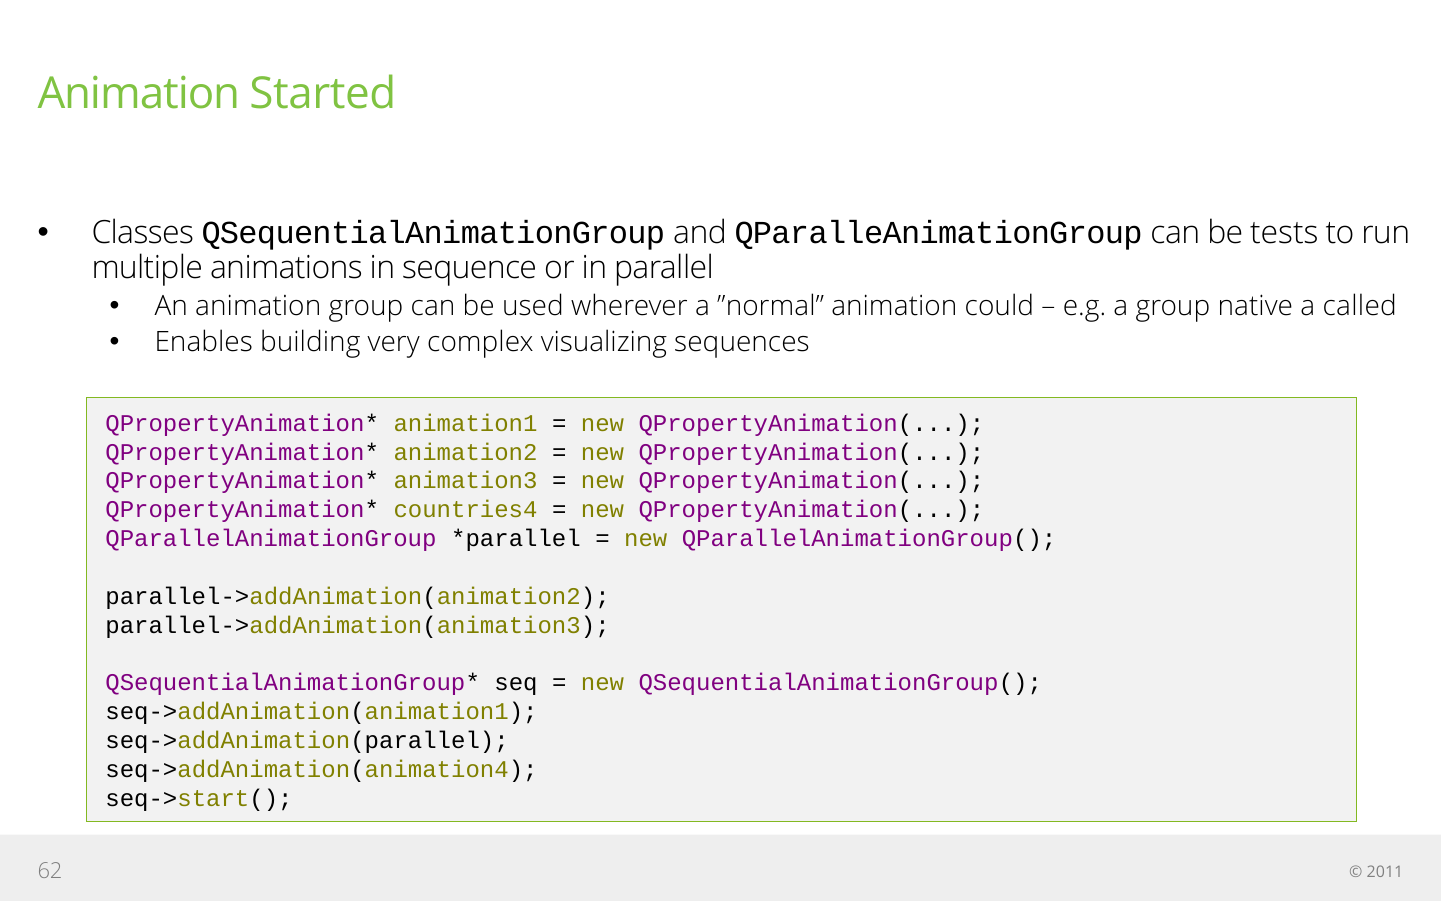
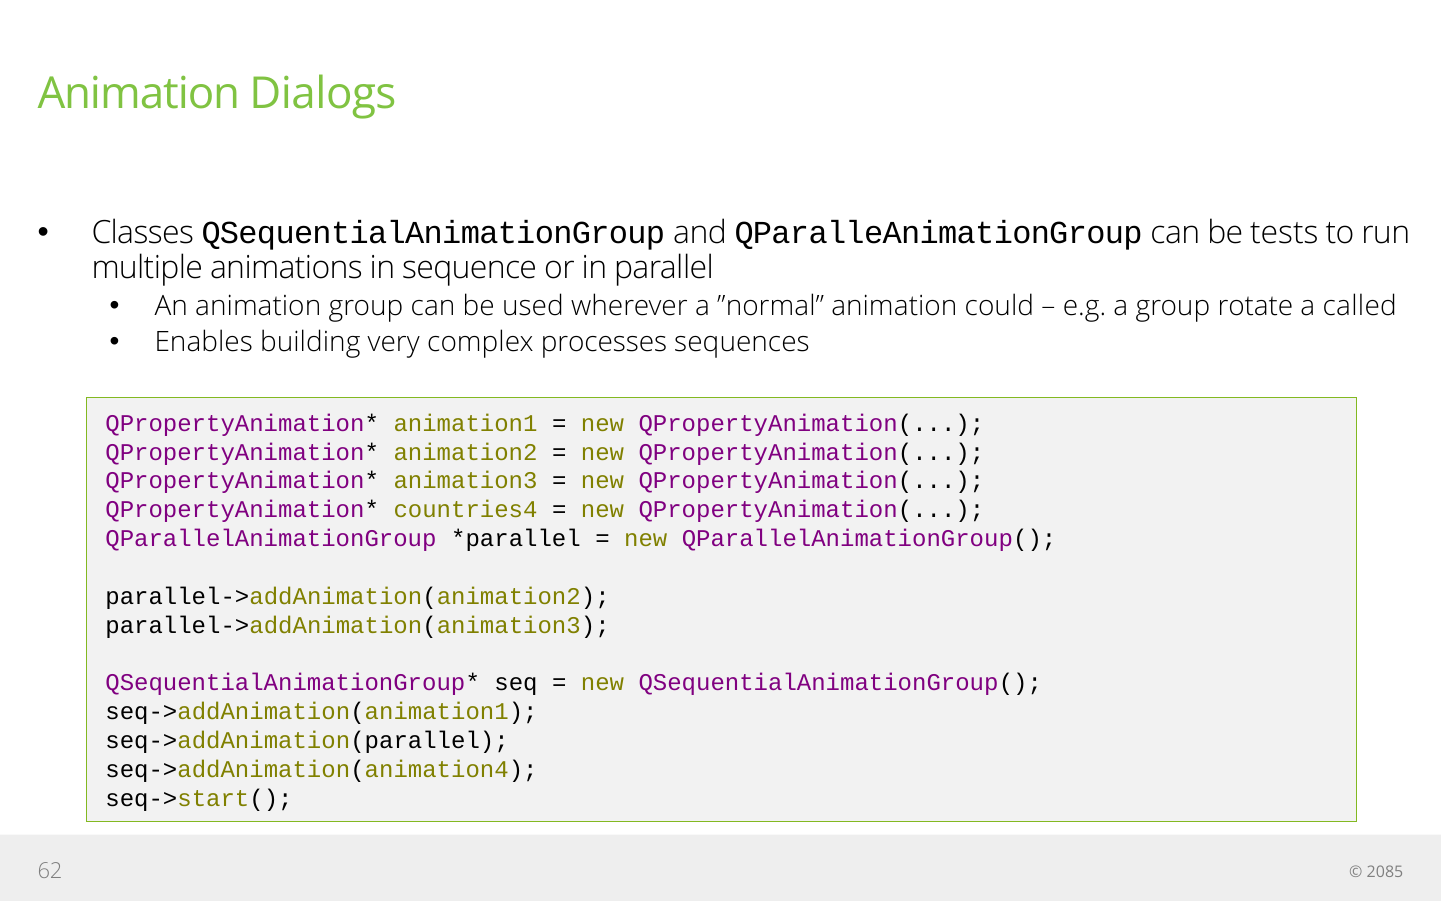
Started: Started -> Dialogs (323, 94)
native: native -> rotate (1255, 306)
visualizing: visualizing -> processes (604, 342)
2011: 2011 -> 2085 (1385, 872)
